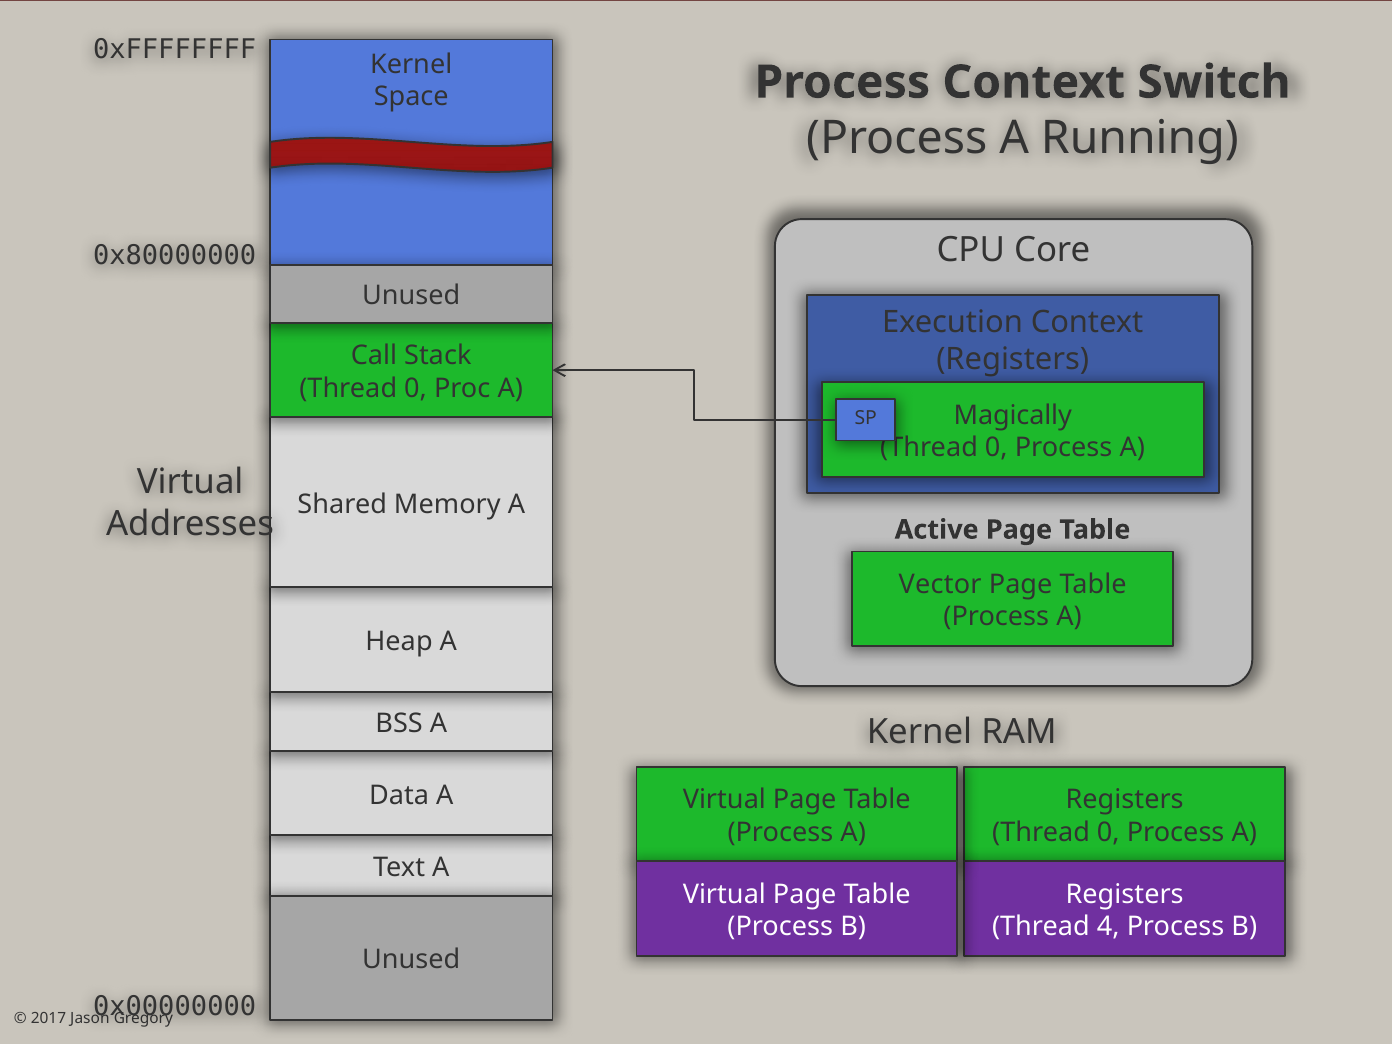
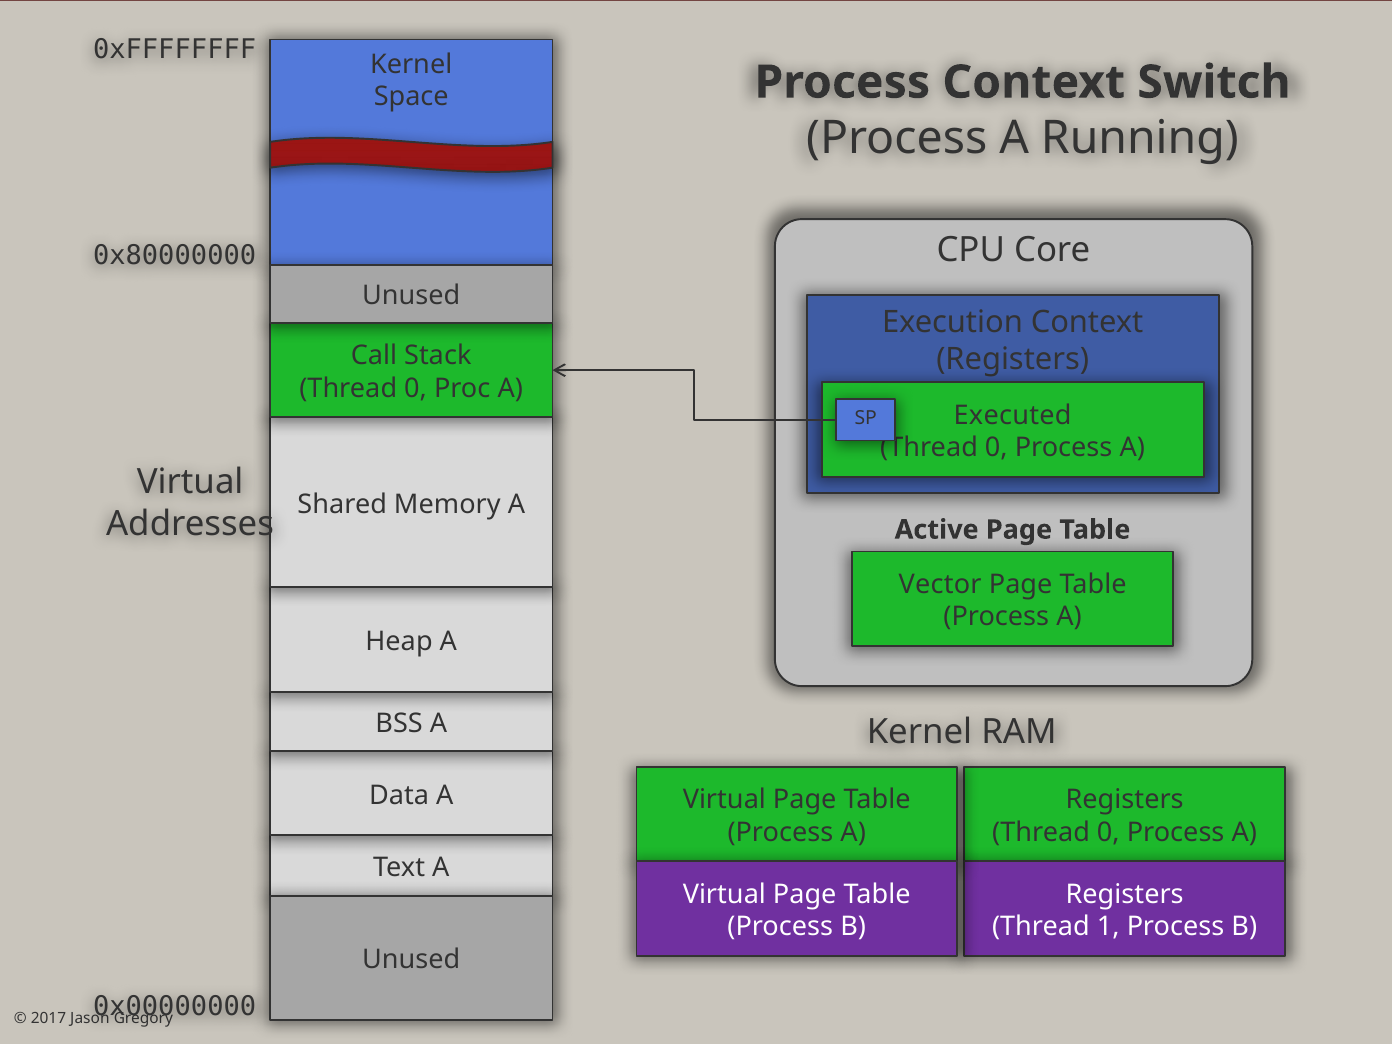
Magically: Magically -> Executed (1013, 415)
4: 4 -> 1 (1108, 927)
